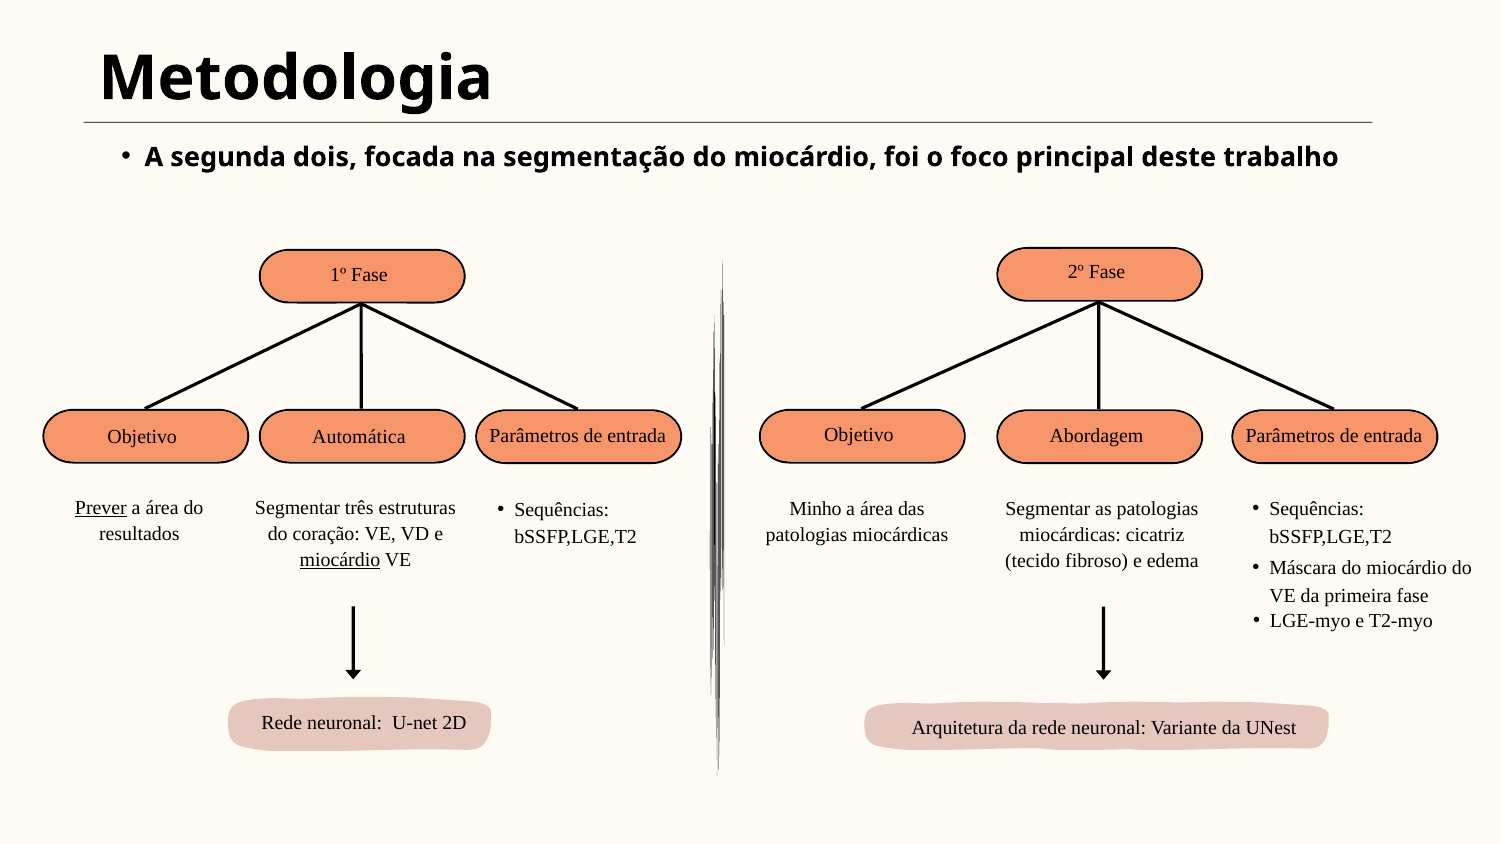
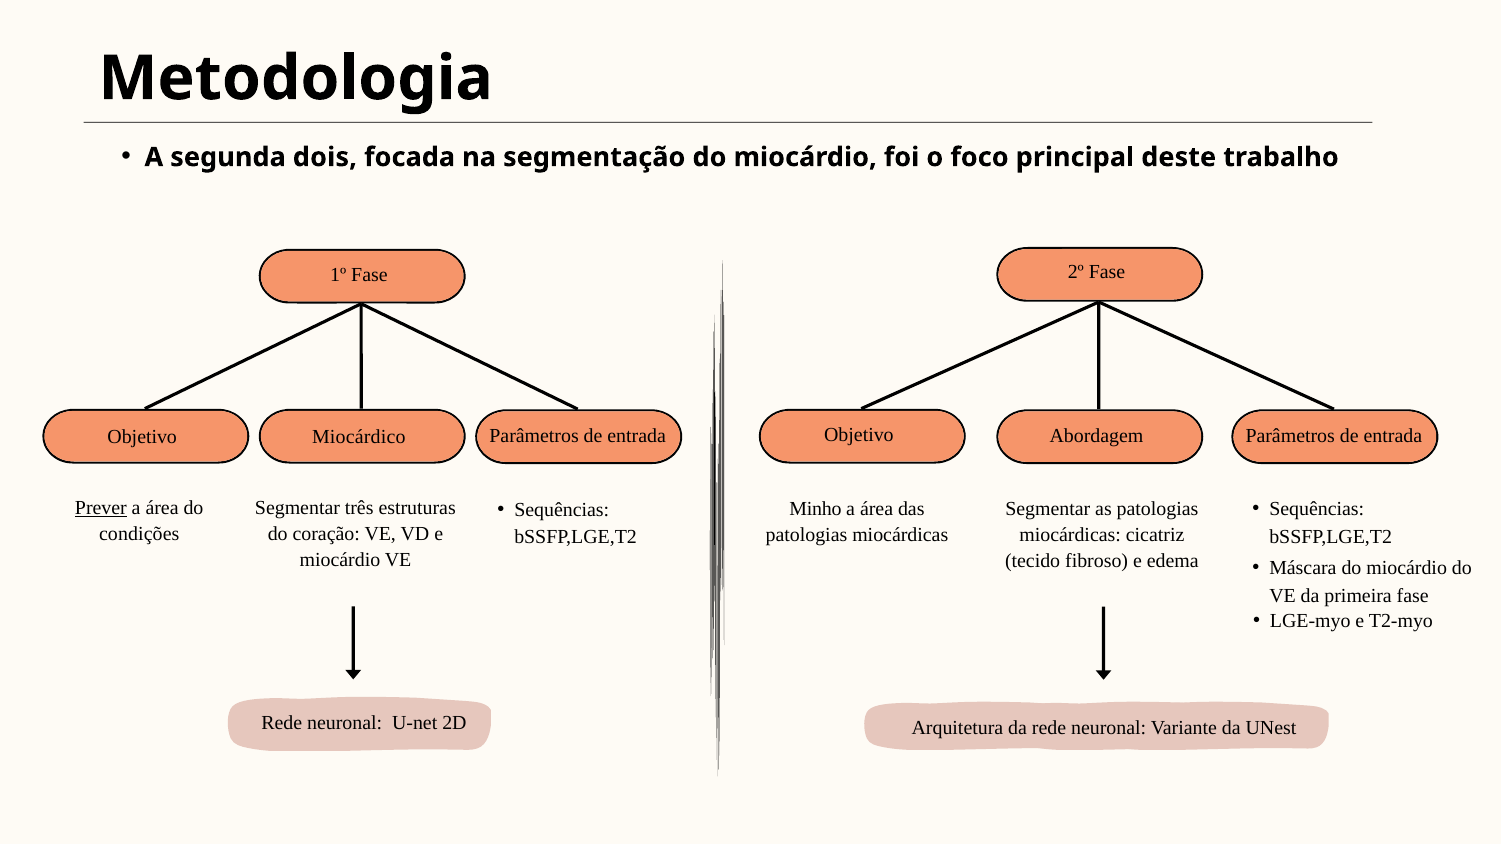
Automática: Automática -> Miocárdico (359, 437)
resultados: resultados -> condições (139, 534)
miocárdio underline: present -> none (340, 560)
